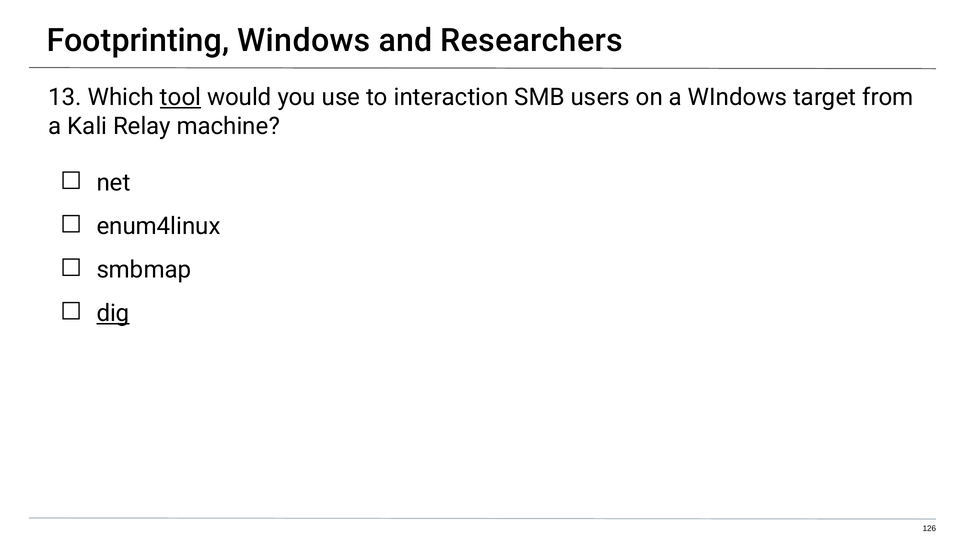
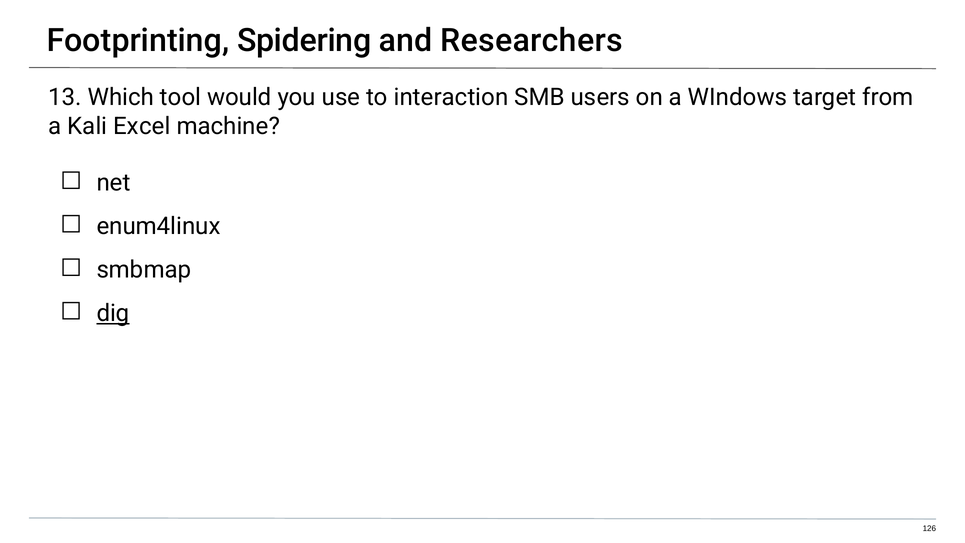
Footprinting Windows: Windows -> Spidering (304, 41)
tool underline: present -> none (181, 97)
Relay: Relay -> Excel (142, 126)
